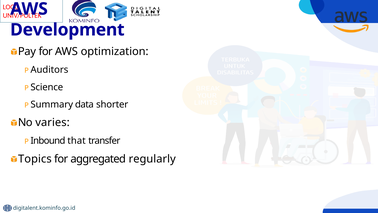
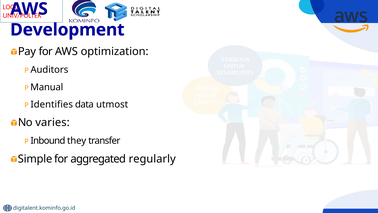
Science: Science -> Manual (47, 87)
Summary: Summary -> Identifies (52, 104)
shorter: shorter -> utmost (112, 104)
that: that -> they (77, 141)
Topics: Topics -> Simple (35, 159)
